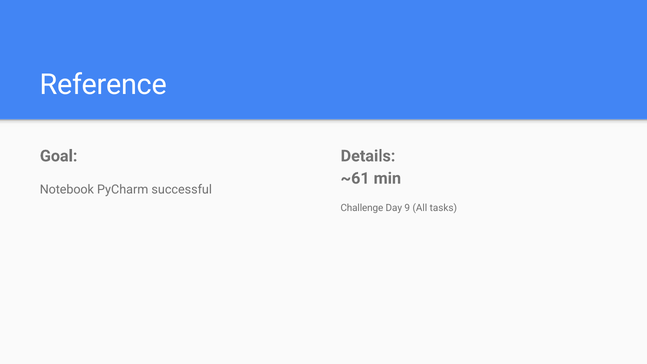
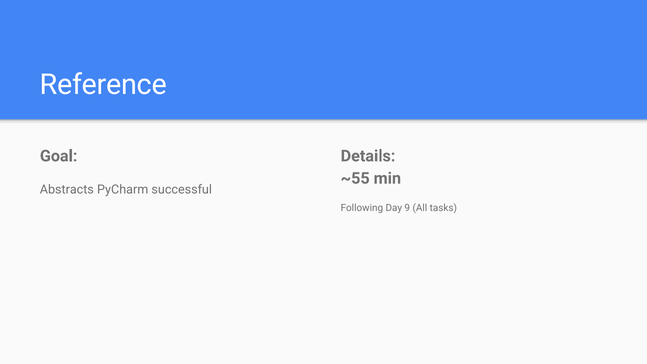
~61: ~61 -> ~55 (355, 178)
Notebook: Notebook -> Abstracts (67, 190)
Challenge: Challenge -> Following (362, 208)
